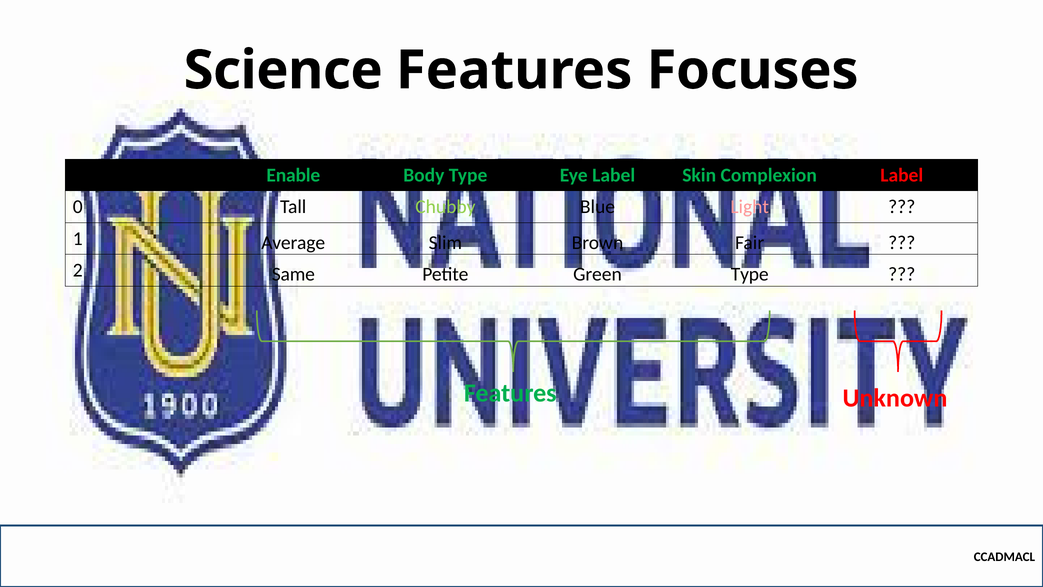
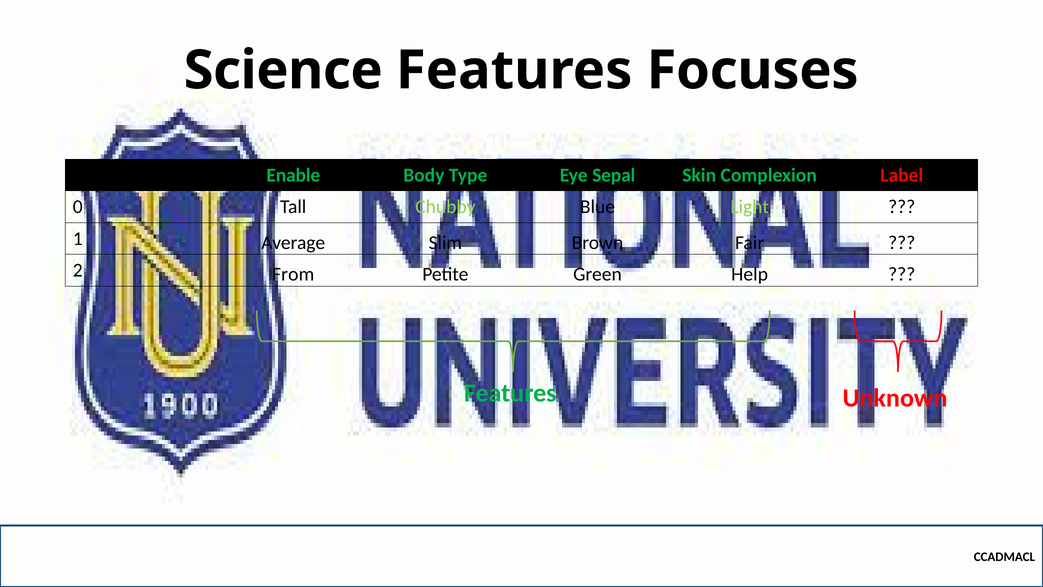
Eye Label: Label -> Sepal (614, 175)
Light colour: pink -> light green (750, 207)
Same: Same -> From (293, 274)
Green Type: Type -> Help (750, 274)
